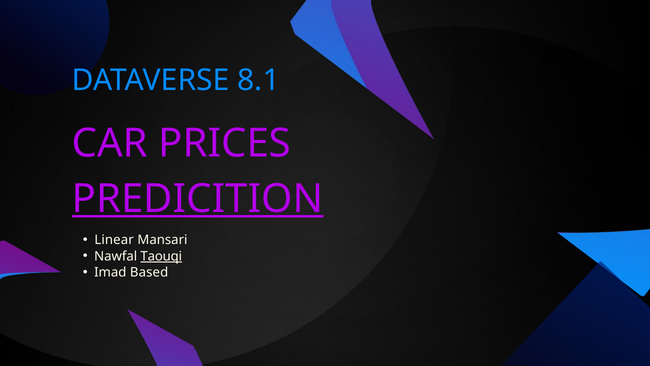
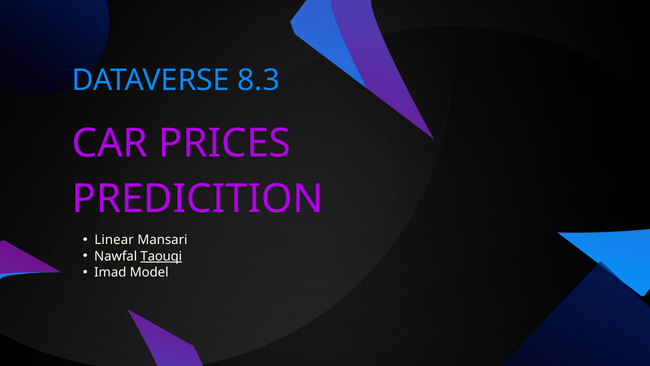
8.1: 8.1 -> 8.3 (259, 80)
PREDICITION underline: present -> none (198, 199)
Based: Based -> Model (149, 272)
